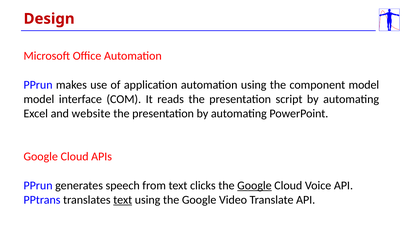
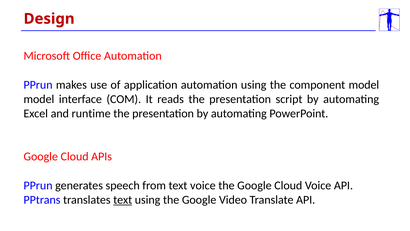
website: website -> runtime (91, 113)
text clicks: clicks -> voice (203, 185)
Google underline: present -> none (254, 185)
